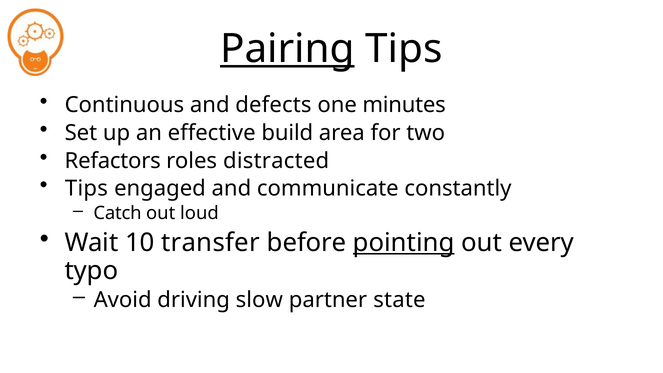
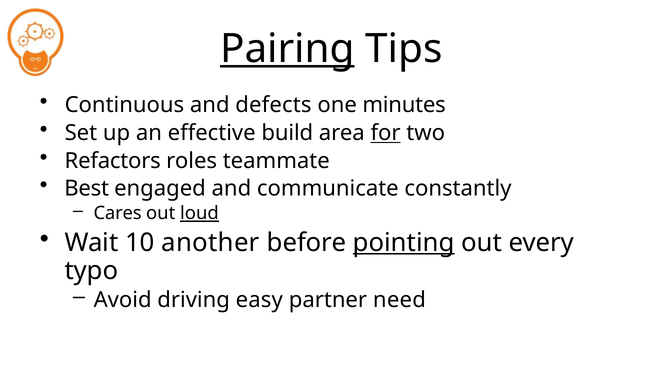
for underline: none -> present (386, 133)
distracted: distracted -> teammate (276, 161)
Tips: Tips -> Best (87, 189)
Catch: Catch -> Cares (118, 213)
loud underline: none -> present (199, 213)
transfer: transfer -> another (210, 243)
slow: slow -> easy (259, 300)
state: state -> need (399, 300)
